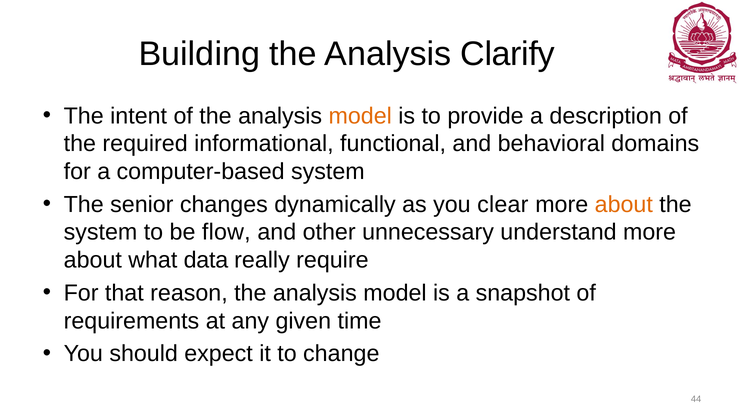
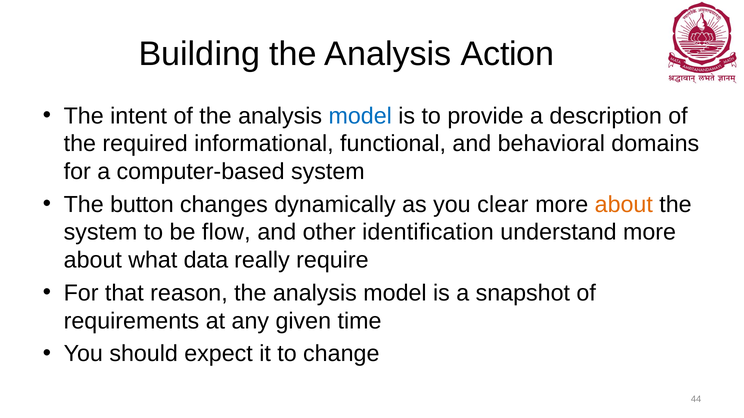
Clarify: Clarify -> Action (507, 54)
model colour: orange -> blue (360, 116)
senior: senior -> button (142, 205)
unnecessary: unnecessary -> identification (428, 233)
